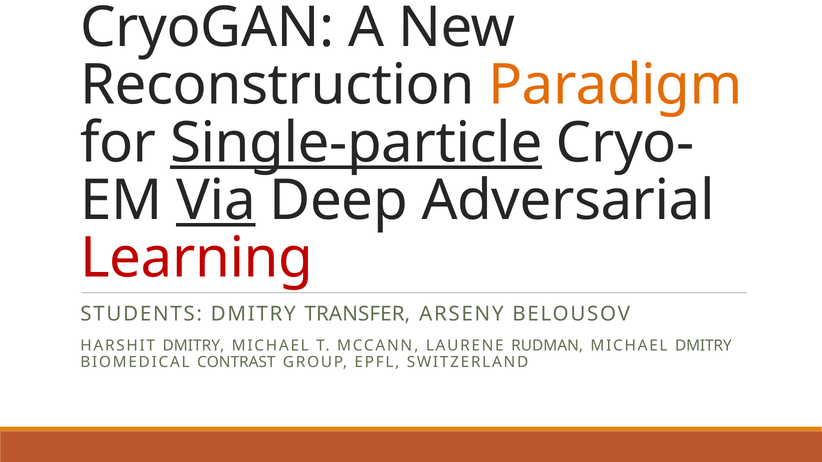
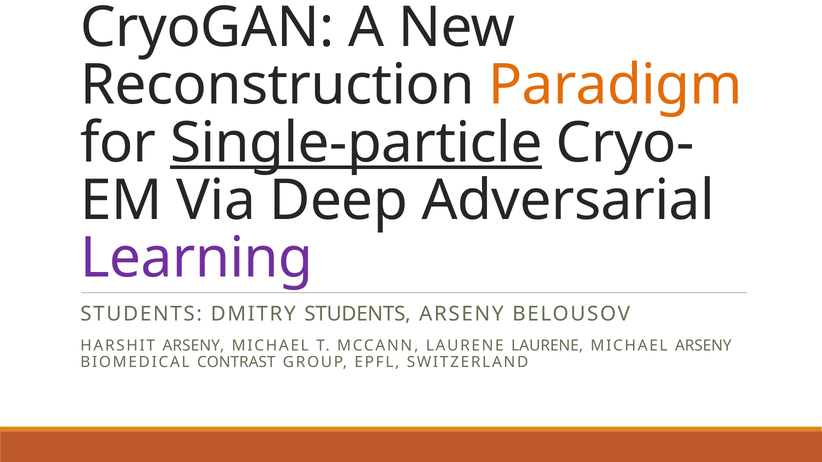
Via underline: present -> none (216, 201)
Learning colour: red -> purple (197, 258)
DMITRY TRANSFER: TRANSFER -> STUDENTS (358, 314)
HARSHIT DMITRY: DMITRY -> ARSENY (193, 346)
LAURENE RUDMAN: RUDMAN -> LAURENE (547, 346)
MICHAEL DMITRY: DMITRY -> ARSENY (703, 346)
